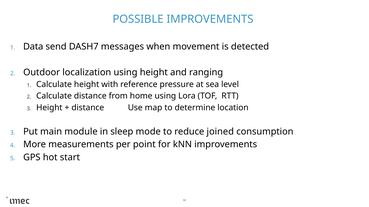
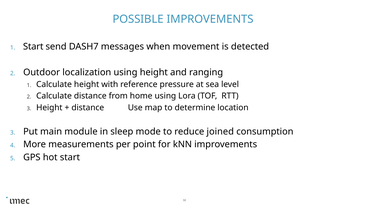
Data: Data -> Start (33, 47)
